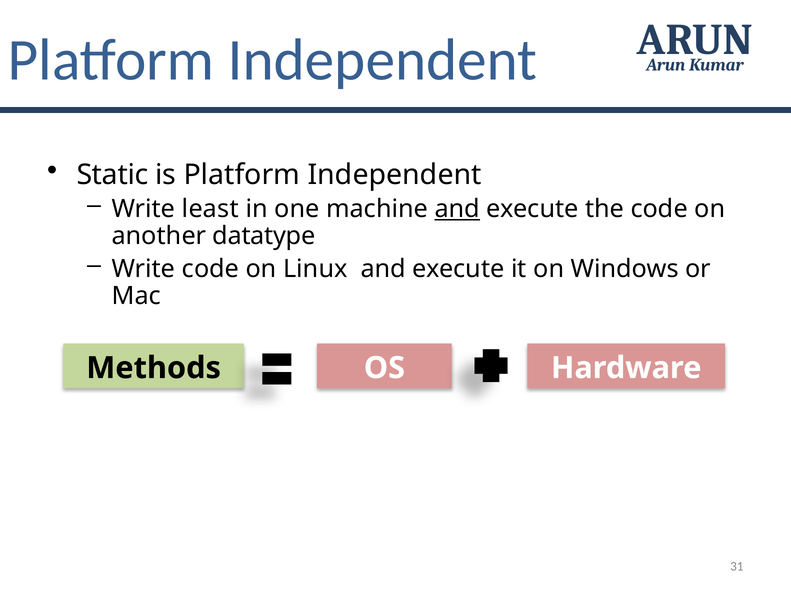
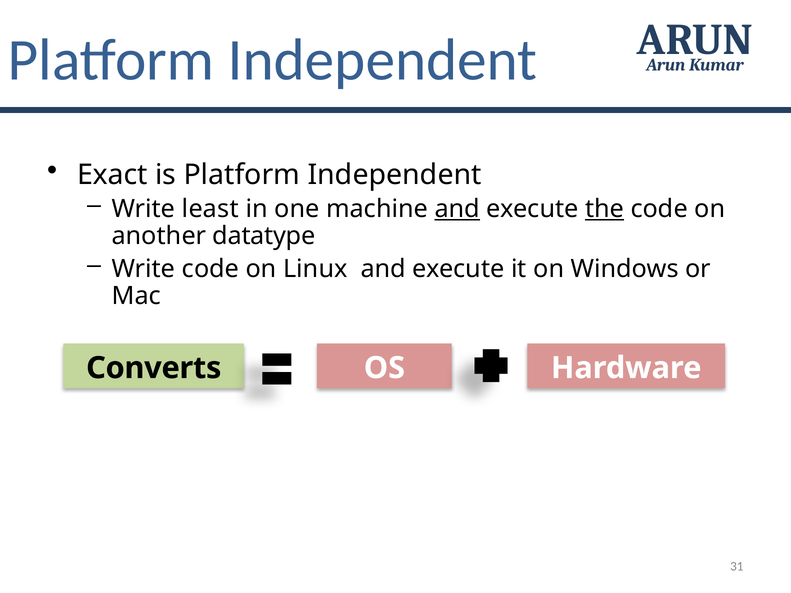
Static: Static -> Exact (112, 175)
the underline: none -> present (605, 209)
Methods: Methods -> Converts (154, 368)
